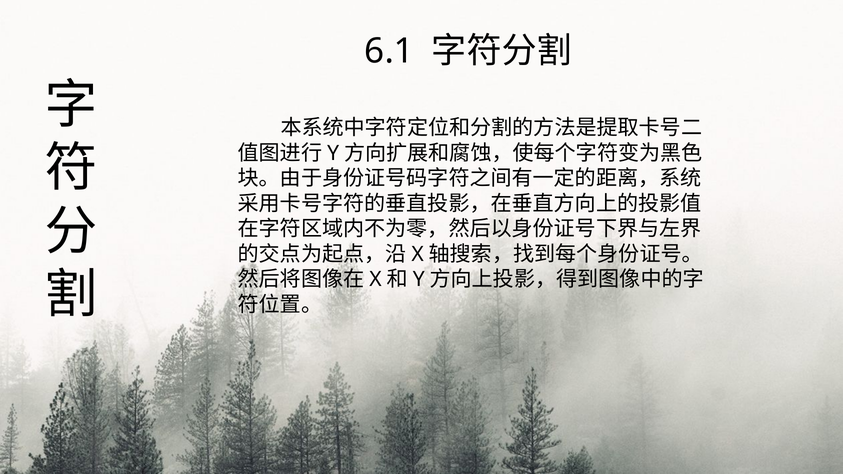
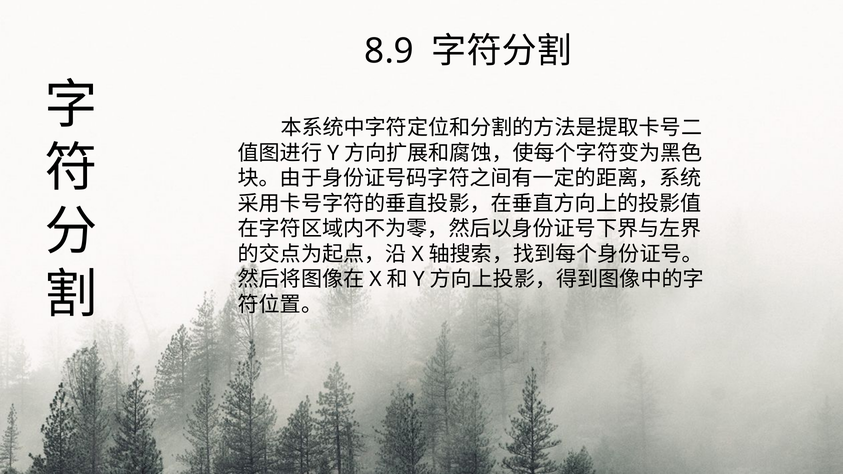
6.1: 6.1 -> 8.9 (389, 51)
